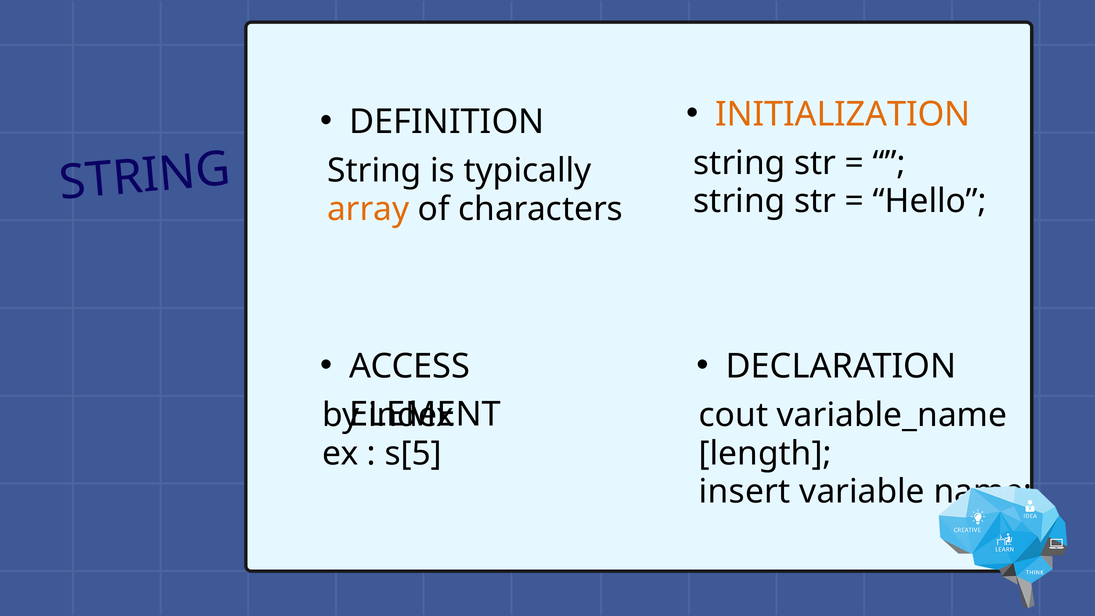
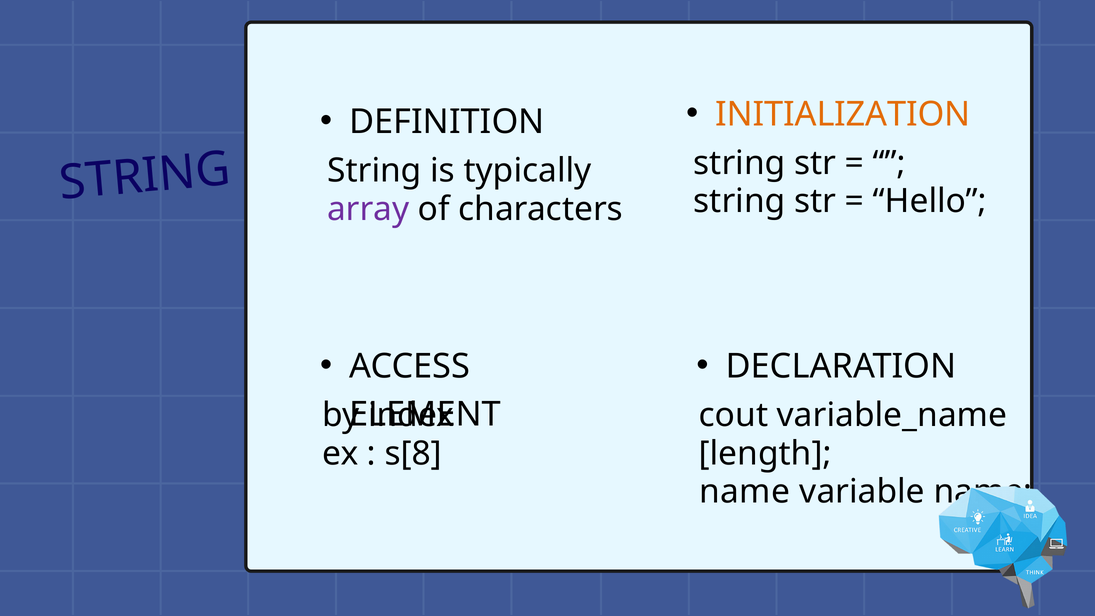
array colour: orange -> purple (368, 209)
s[5: s[5 -> s[8 (413, 454)
insert: insert -> name (745, 492)
